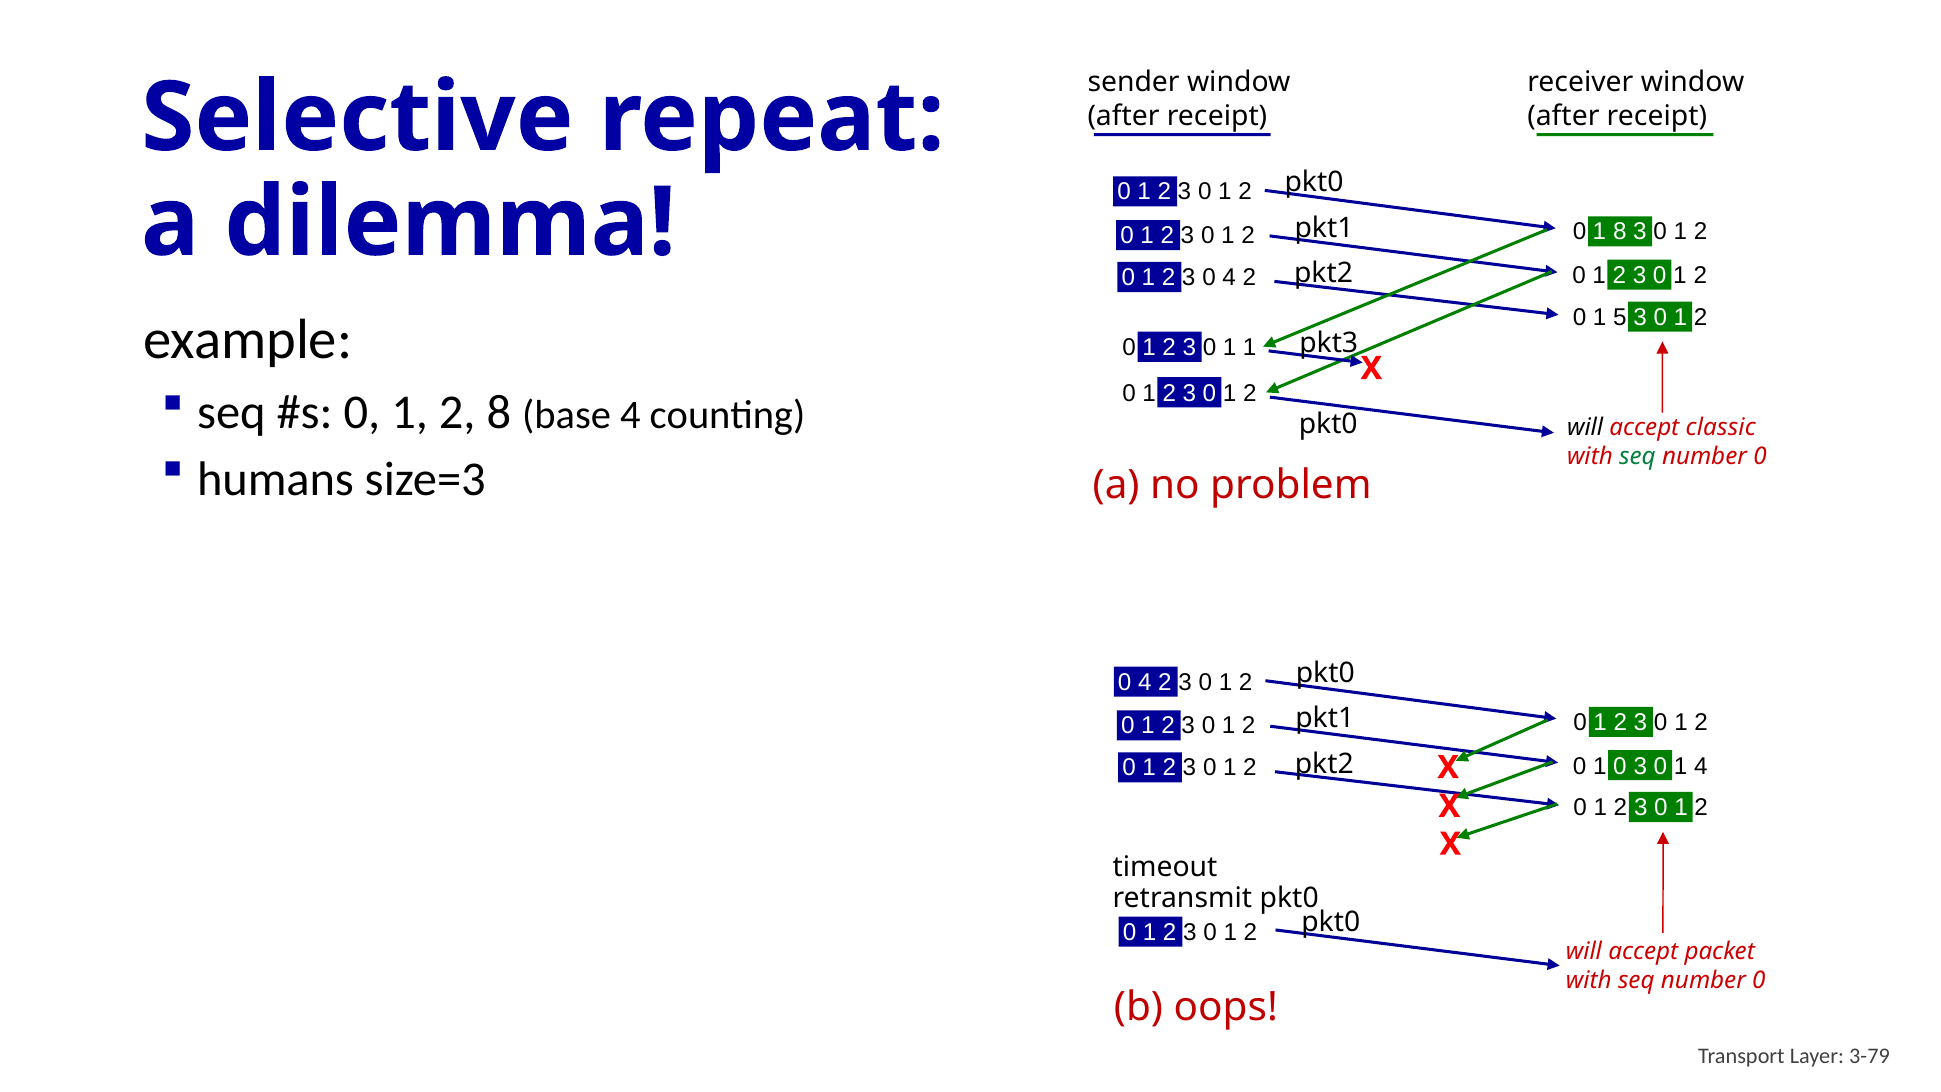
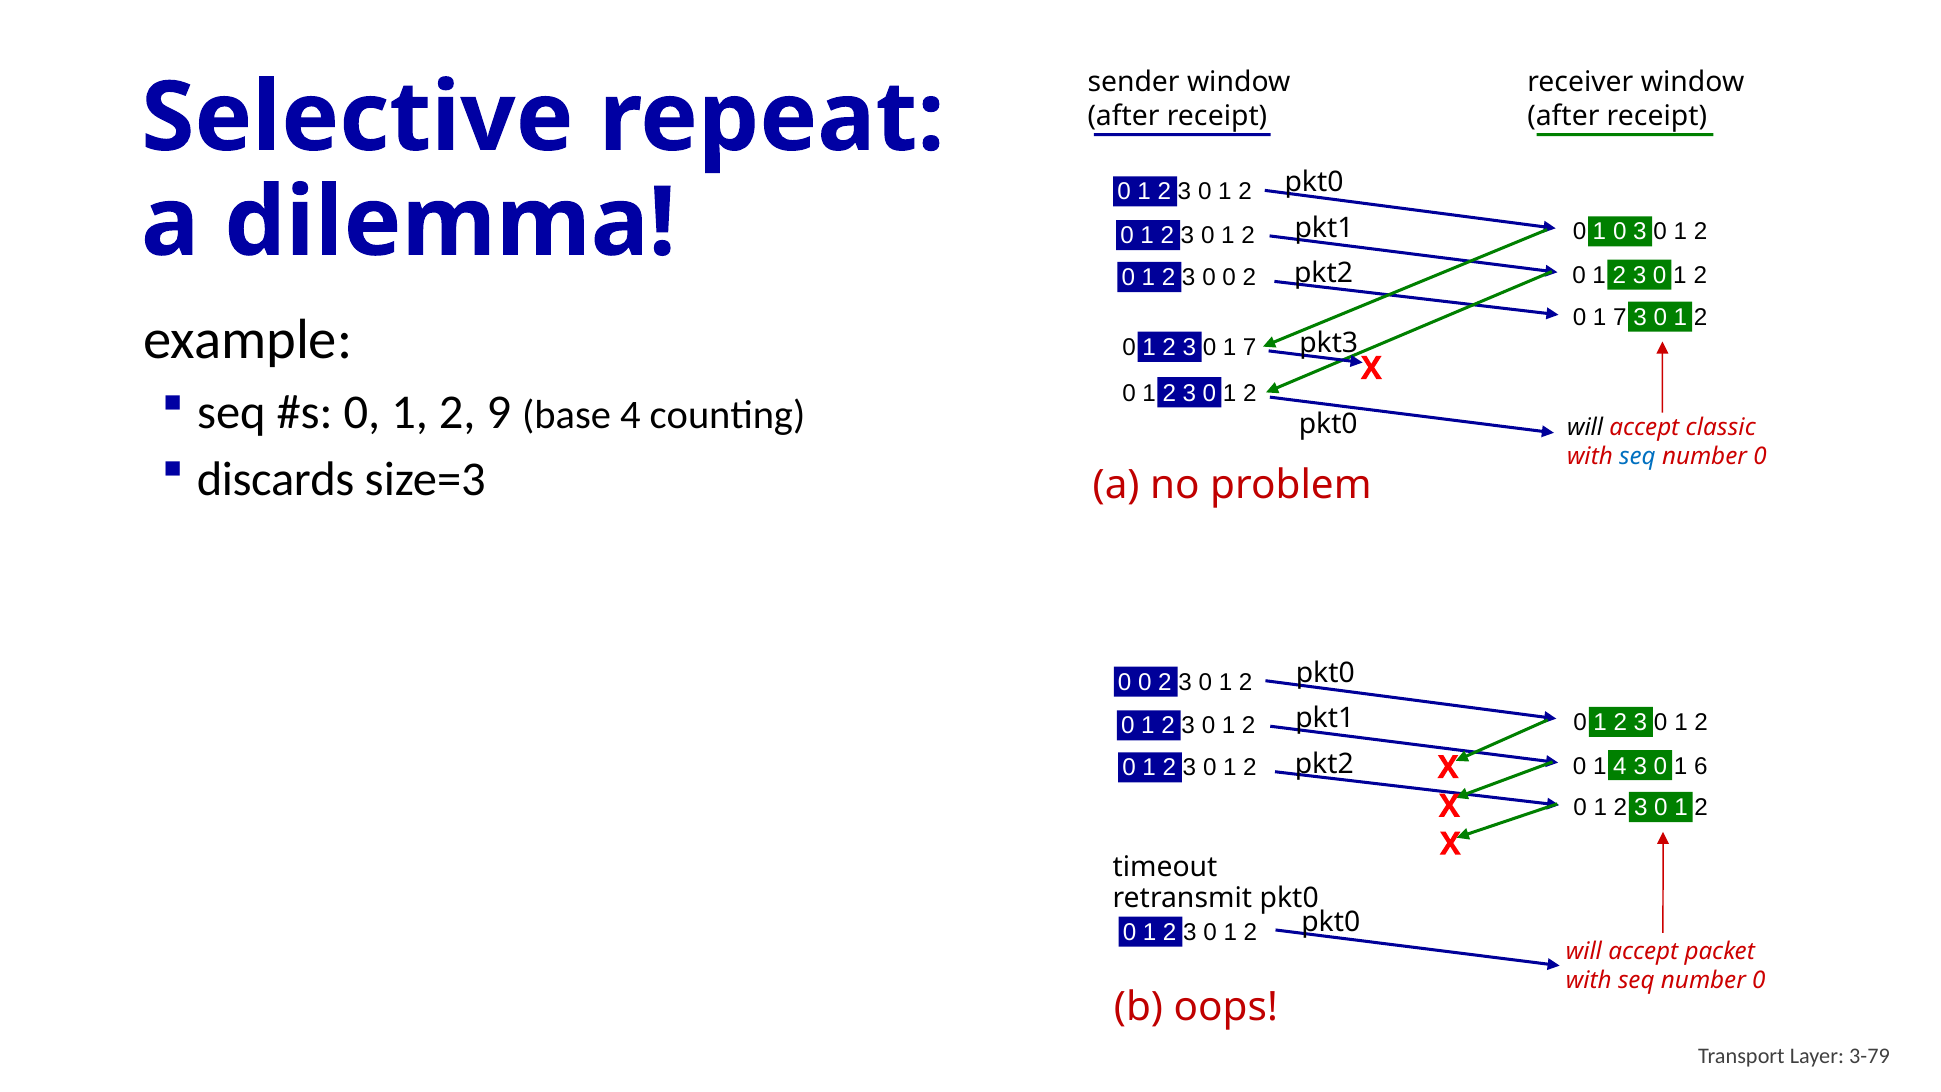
1 8: 8 -> 0 (1620, 232)
3 0 4: 4 -> 0 (1229, 277)
5: 5 -> 7 (1620, 318)
3 0 1 1: 1 -> 7 (1250, 348)
2 8: 8 -> 9 (499, 412)
seq colour: green -> blue (1637, 457)
humans: humans -> discards (276, 479)
4: 4 -> 0 (1145, 682)
1 0: 0 -> 4 (1620, 766)
1 4: 4 -> 6 (1701, 766)
